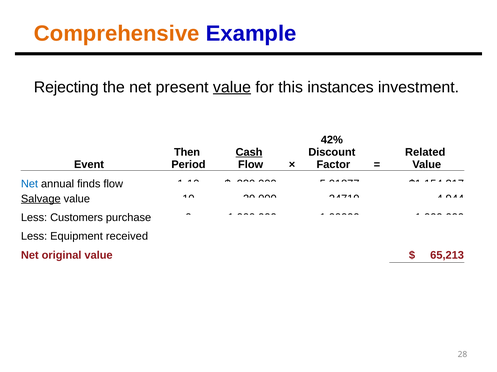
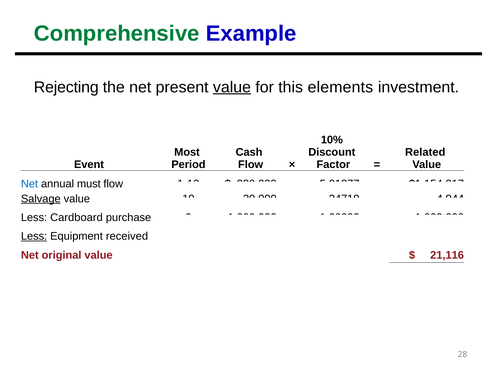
Comprehensive colour: orange -> green (117, 34)
instances: instances -> elements (340, 87)
42%: 42% -> 10% (332, 140)
Then: Then -> Most (187, 153)
Cash underline: present -> none (249, 153)
finds: finds -> must (89, 184)
Customers: Customers -> Cardboard (76, 218)
Less underline: none -> present (34, 237)
65,213: 65,213 -> 21,116 (447, 256)
